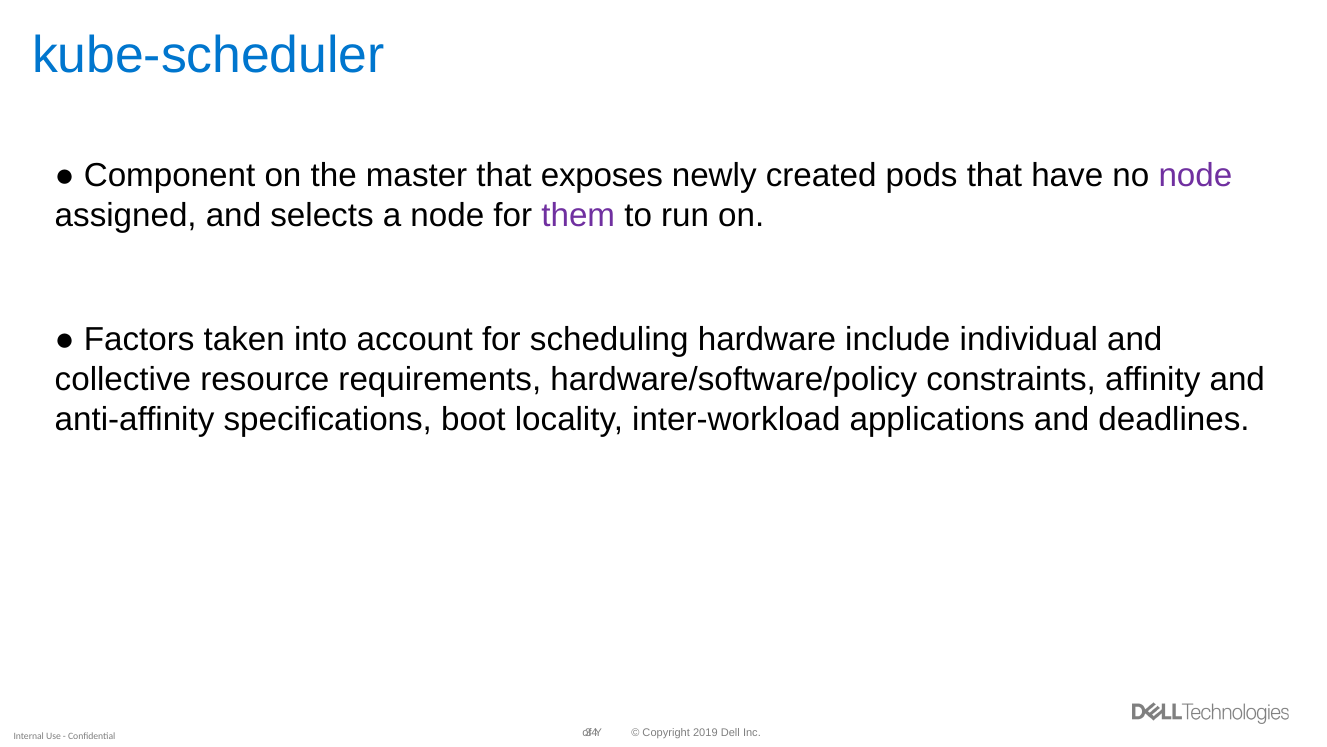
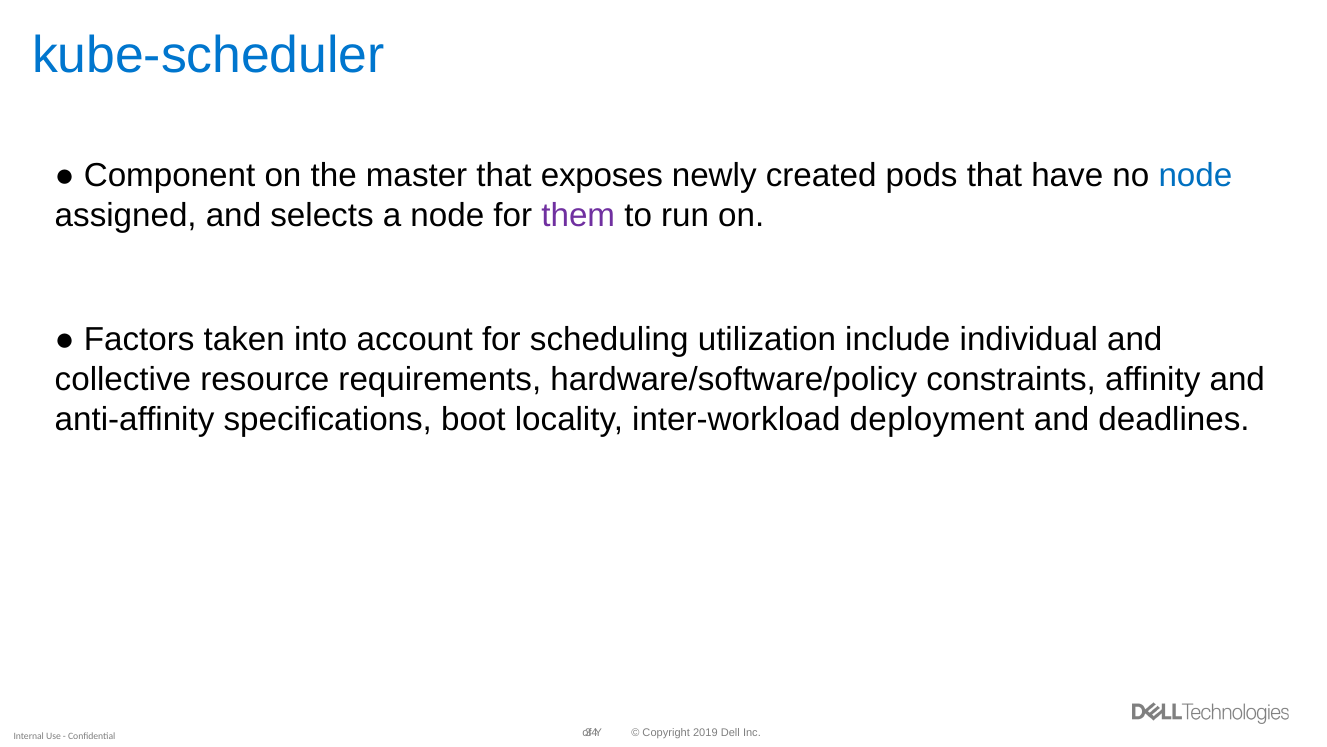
node colour: purple -> blue (1195, 176)
hardware: hardware -> utilization (767, 339)
applications: applications -> deployment (937, 419)
